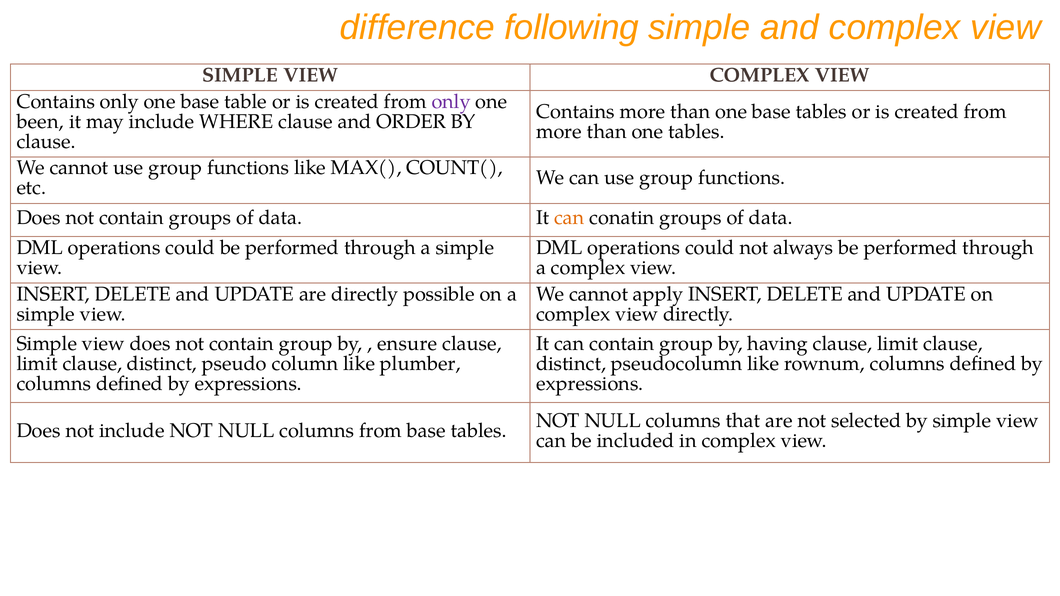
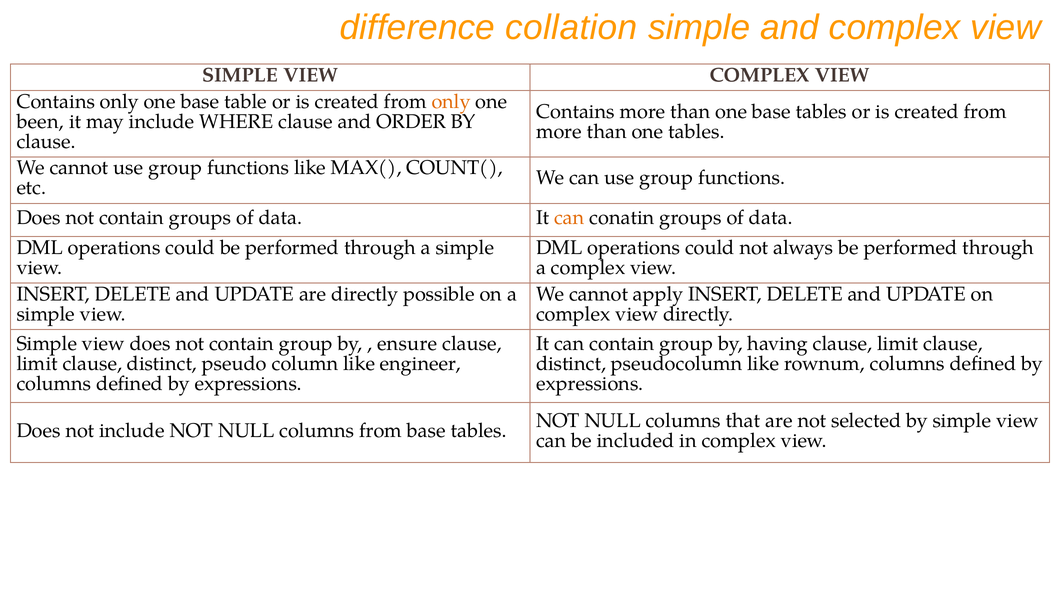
following: following -> collation (571, 28)
only colour: purple -> orange (451, 102)
plumber: plumber -> engineer (420, 364)
